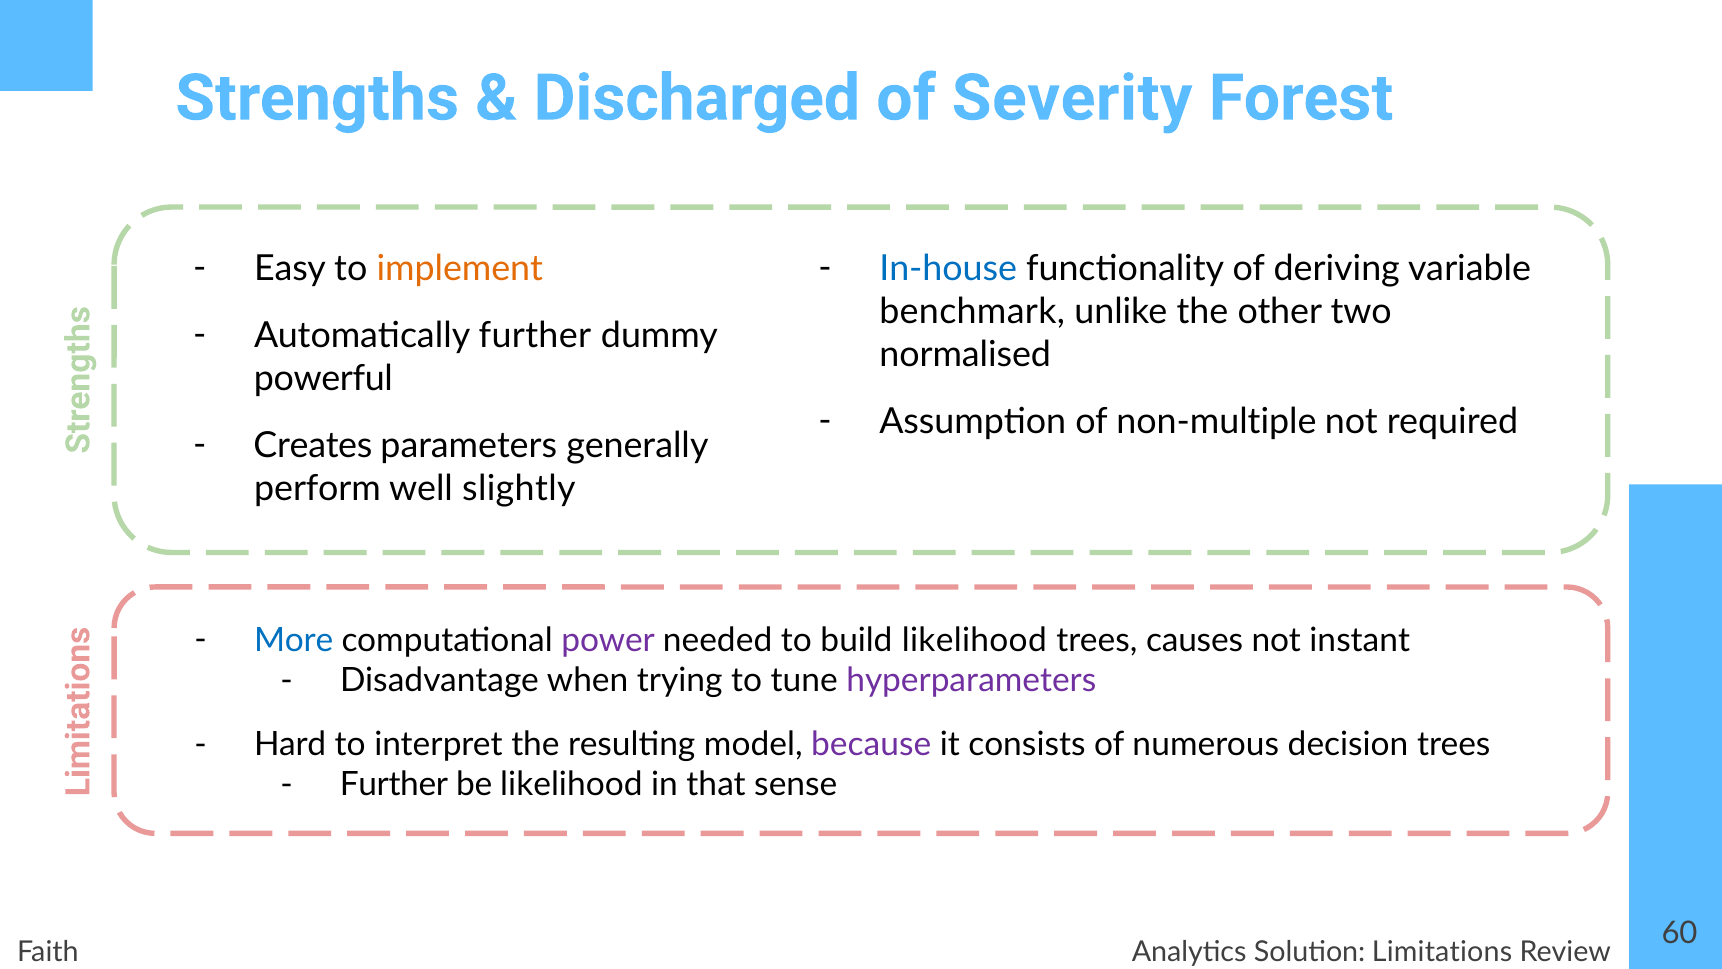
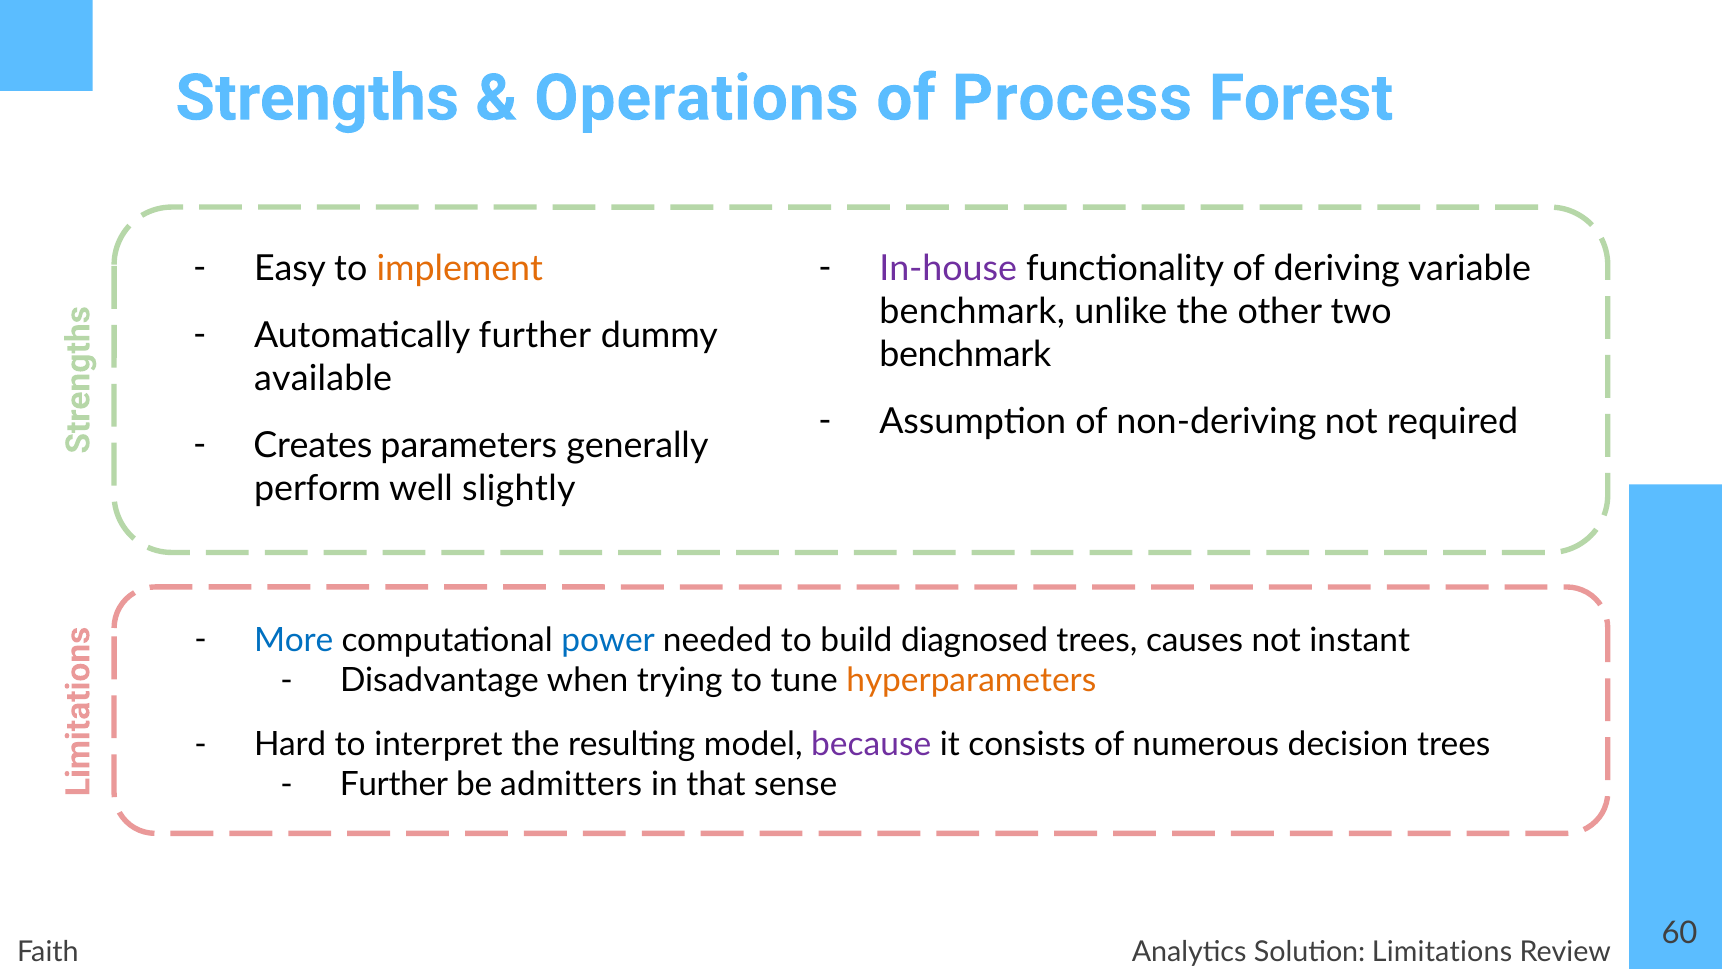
Discharged: Discharged -> Operations (696, 98)
Severity: Severity -> Process (1072, 98)
In-house colour: blue -> purple (948, 268)
normalised: normalised -> benchmark (965, 354)
powerful: powerful -> available (323, 378)
non-multiple: non-multiple -> non-deriving (1216, 421)
power colour: purple -> blue (608, 640)
build likelihood: likelihood -> diagnosed (975, 640)
hyperparameters colour: purple -> orange (971, 680)
be likelihood: likelihood -> admitters (571, 785)
